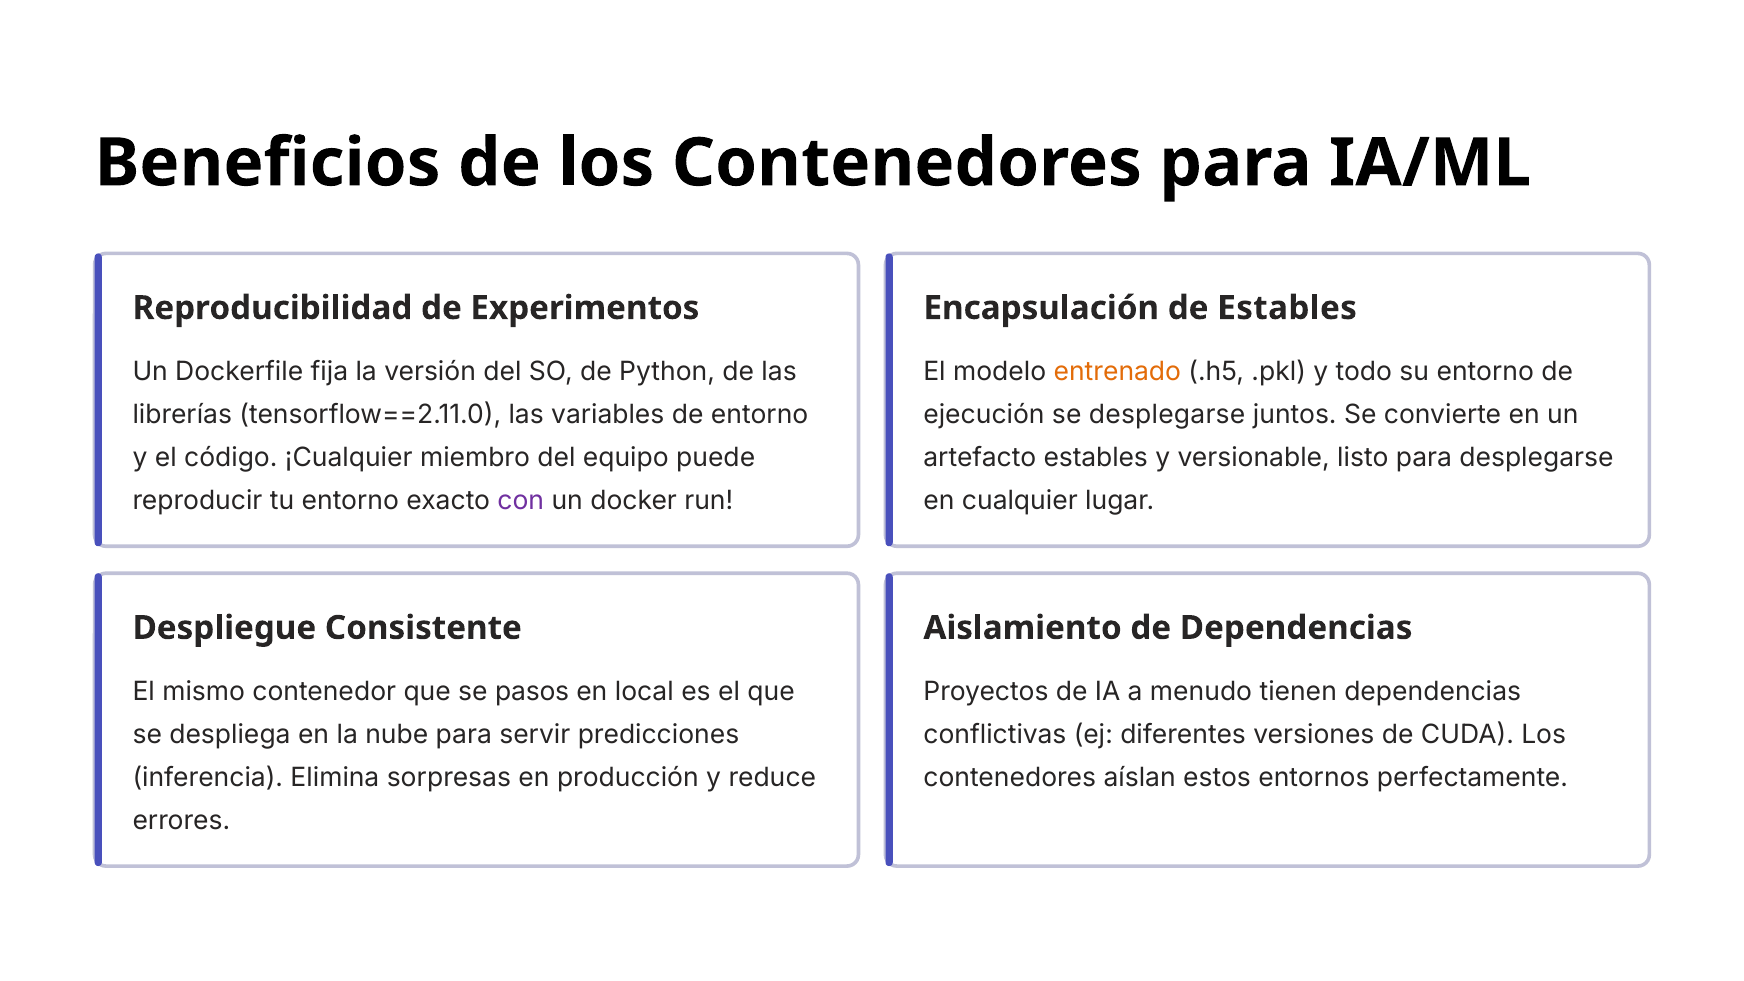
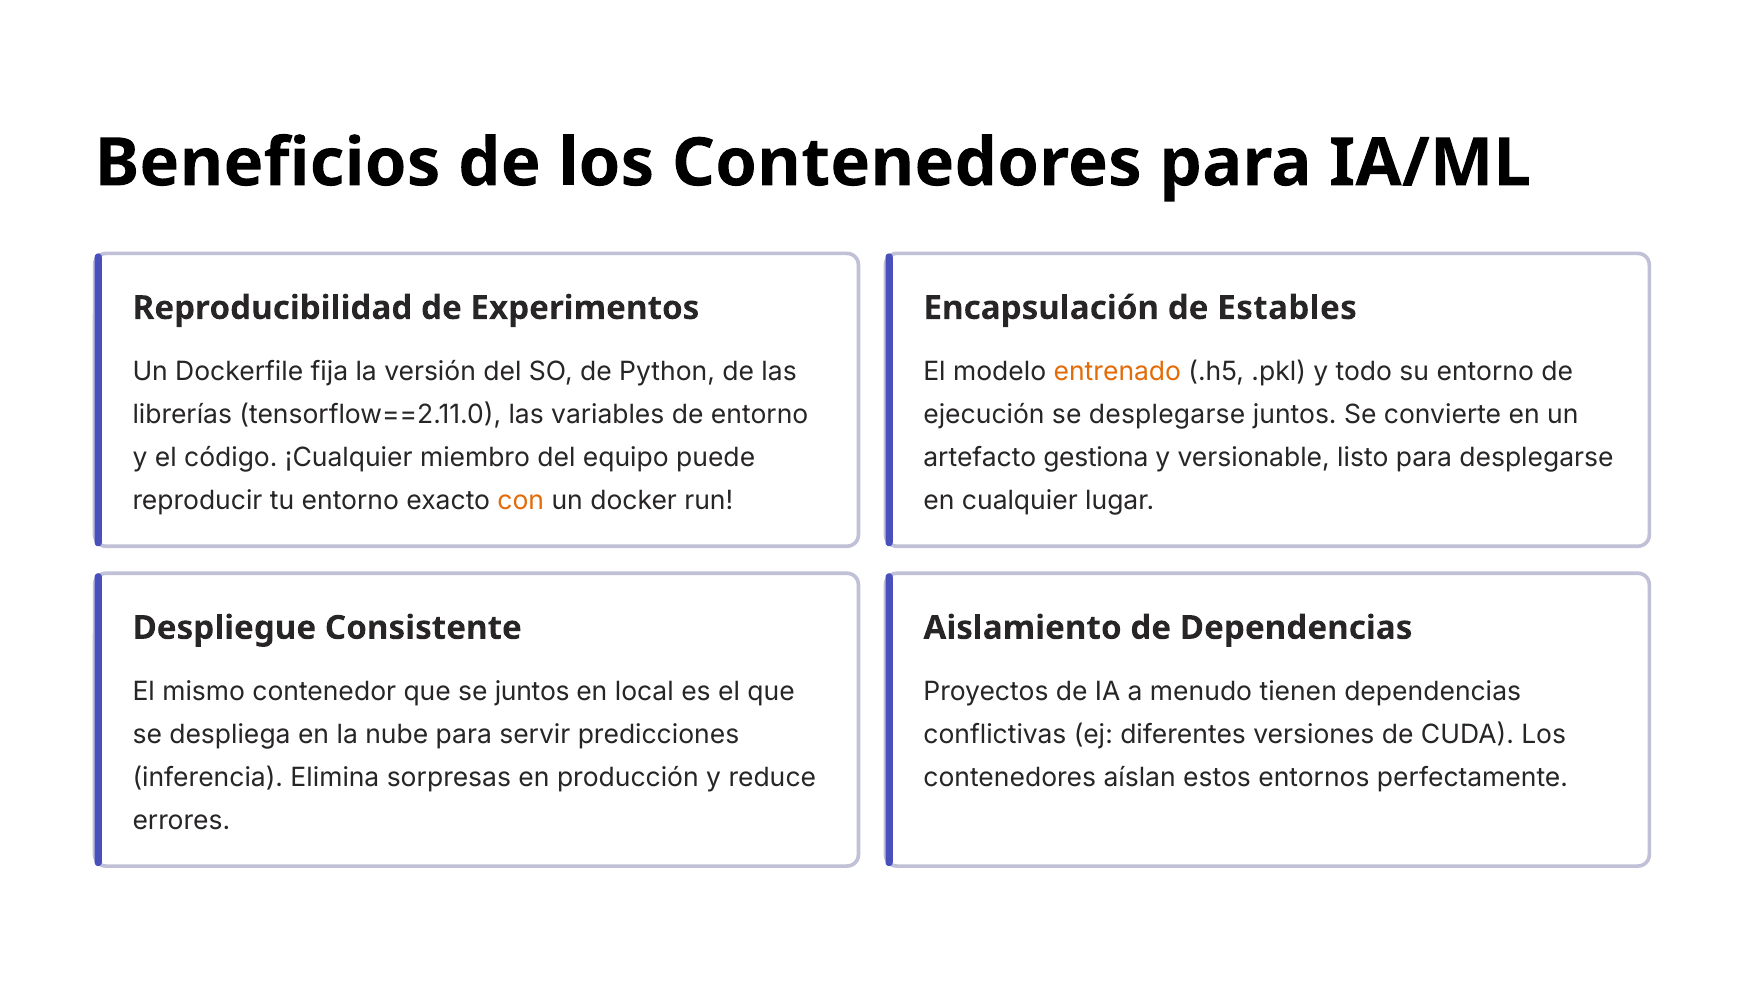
artefacto estables: estables -> gestiona (1096, 458)
con colour: purple -> orange (521, 501)
se pasos: pasos -> juntos (532, 691)
